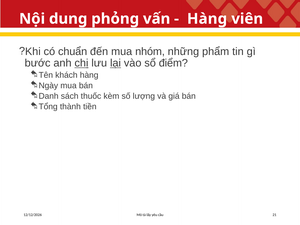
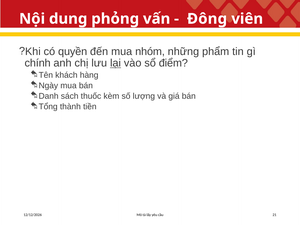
Hàng: Hàng -> Đông (207, 19)
chuẩn: chuẩn -> quyền (73, 51)
bước: bước -> chính (38, 63)
chị underline: present -> none (81, 63)
